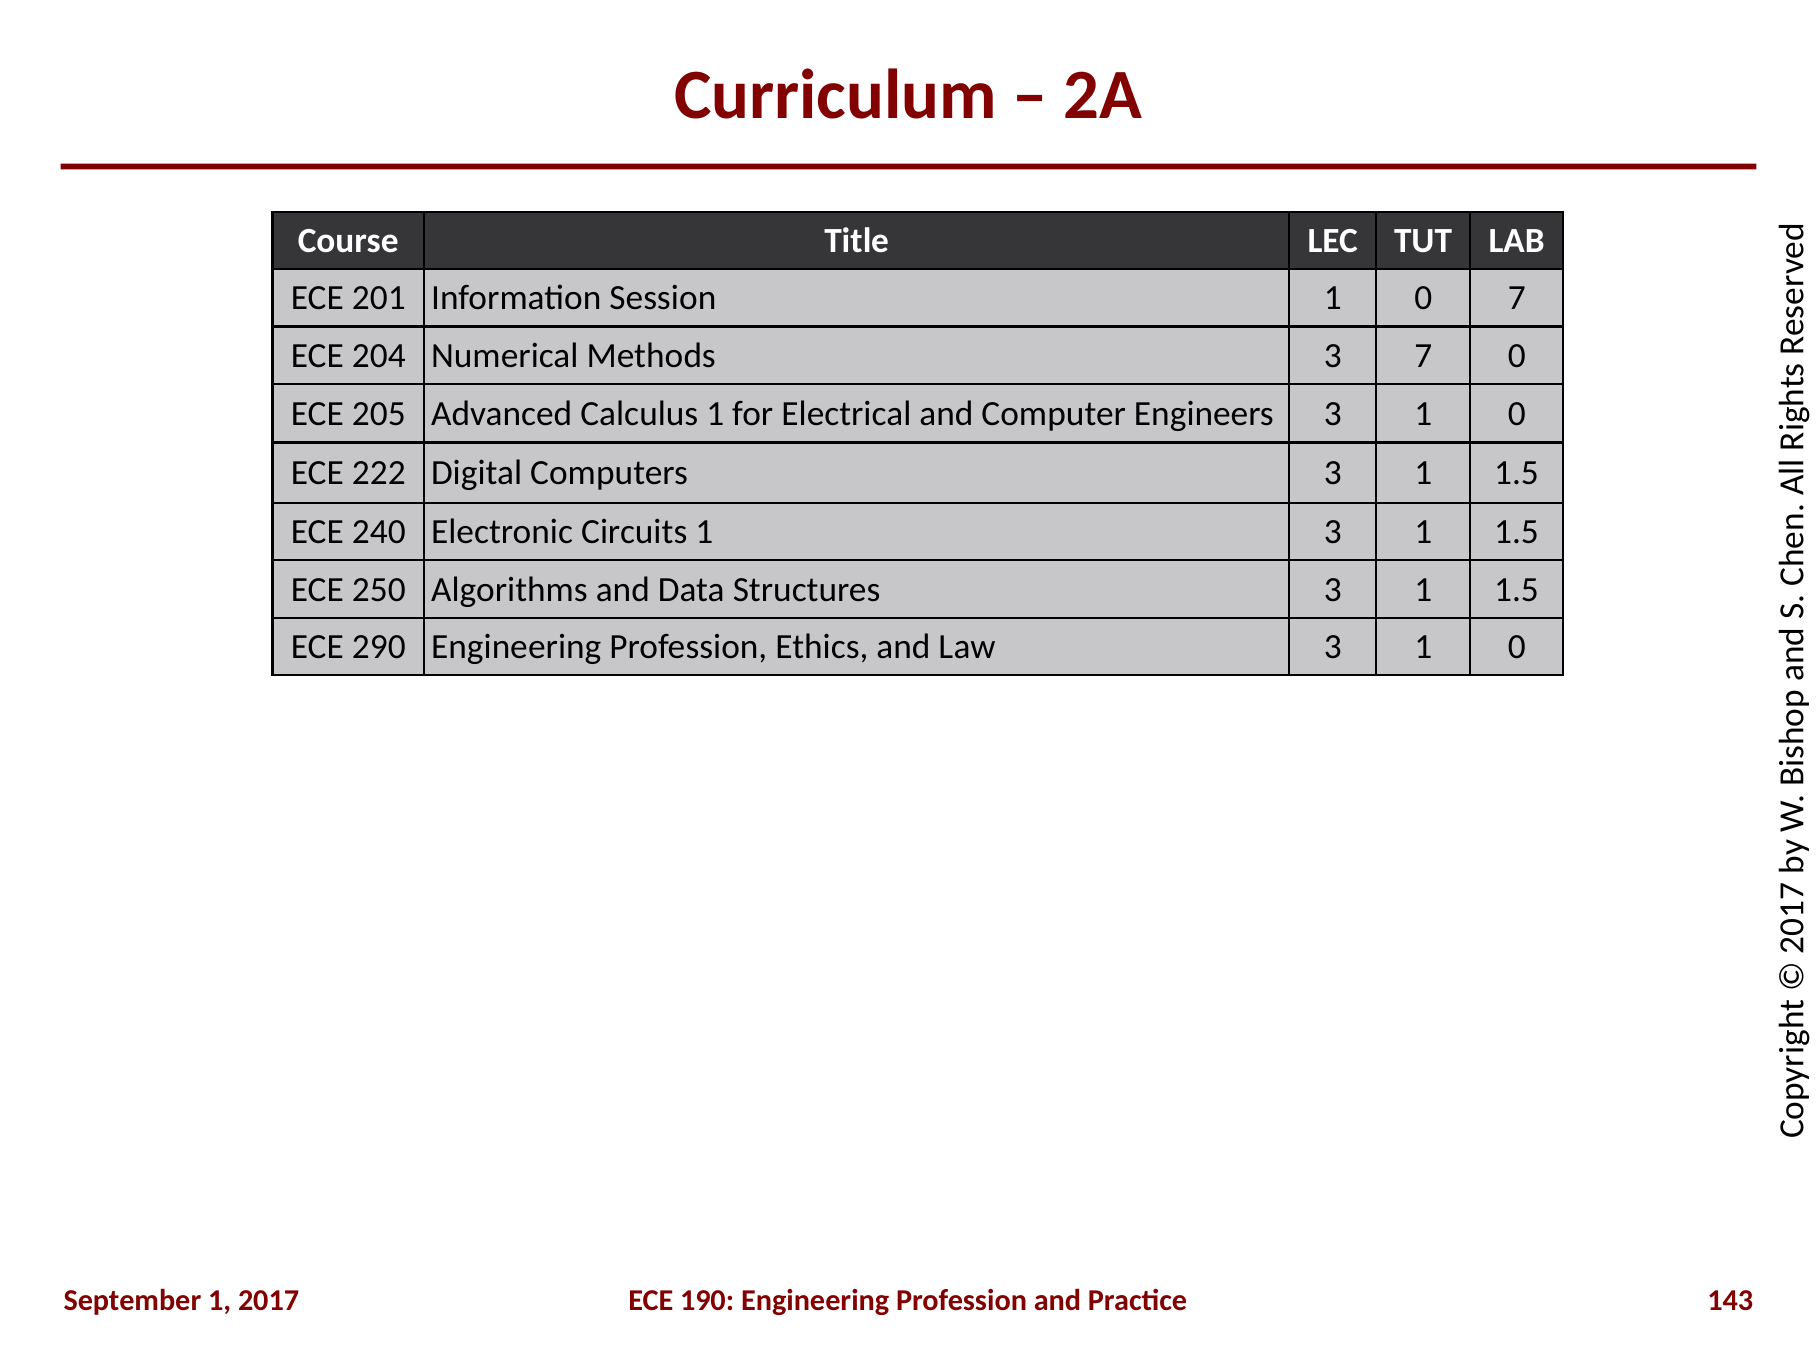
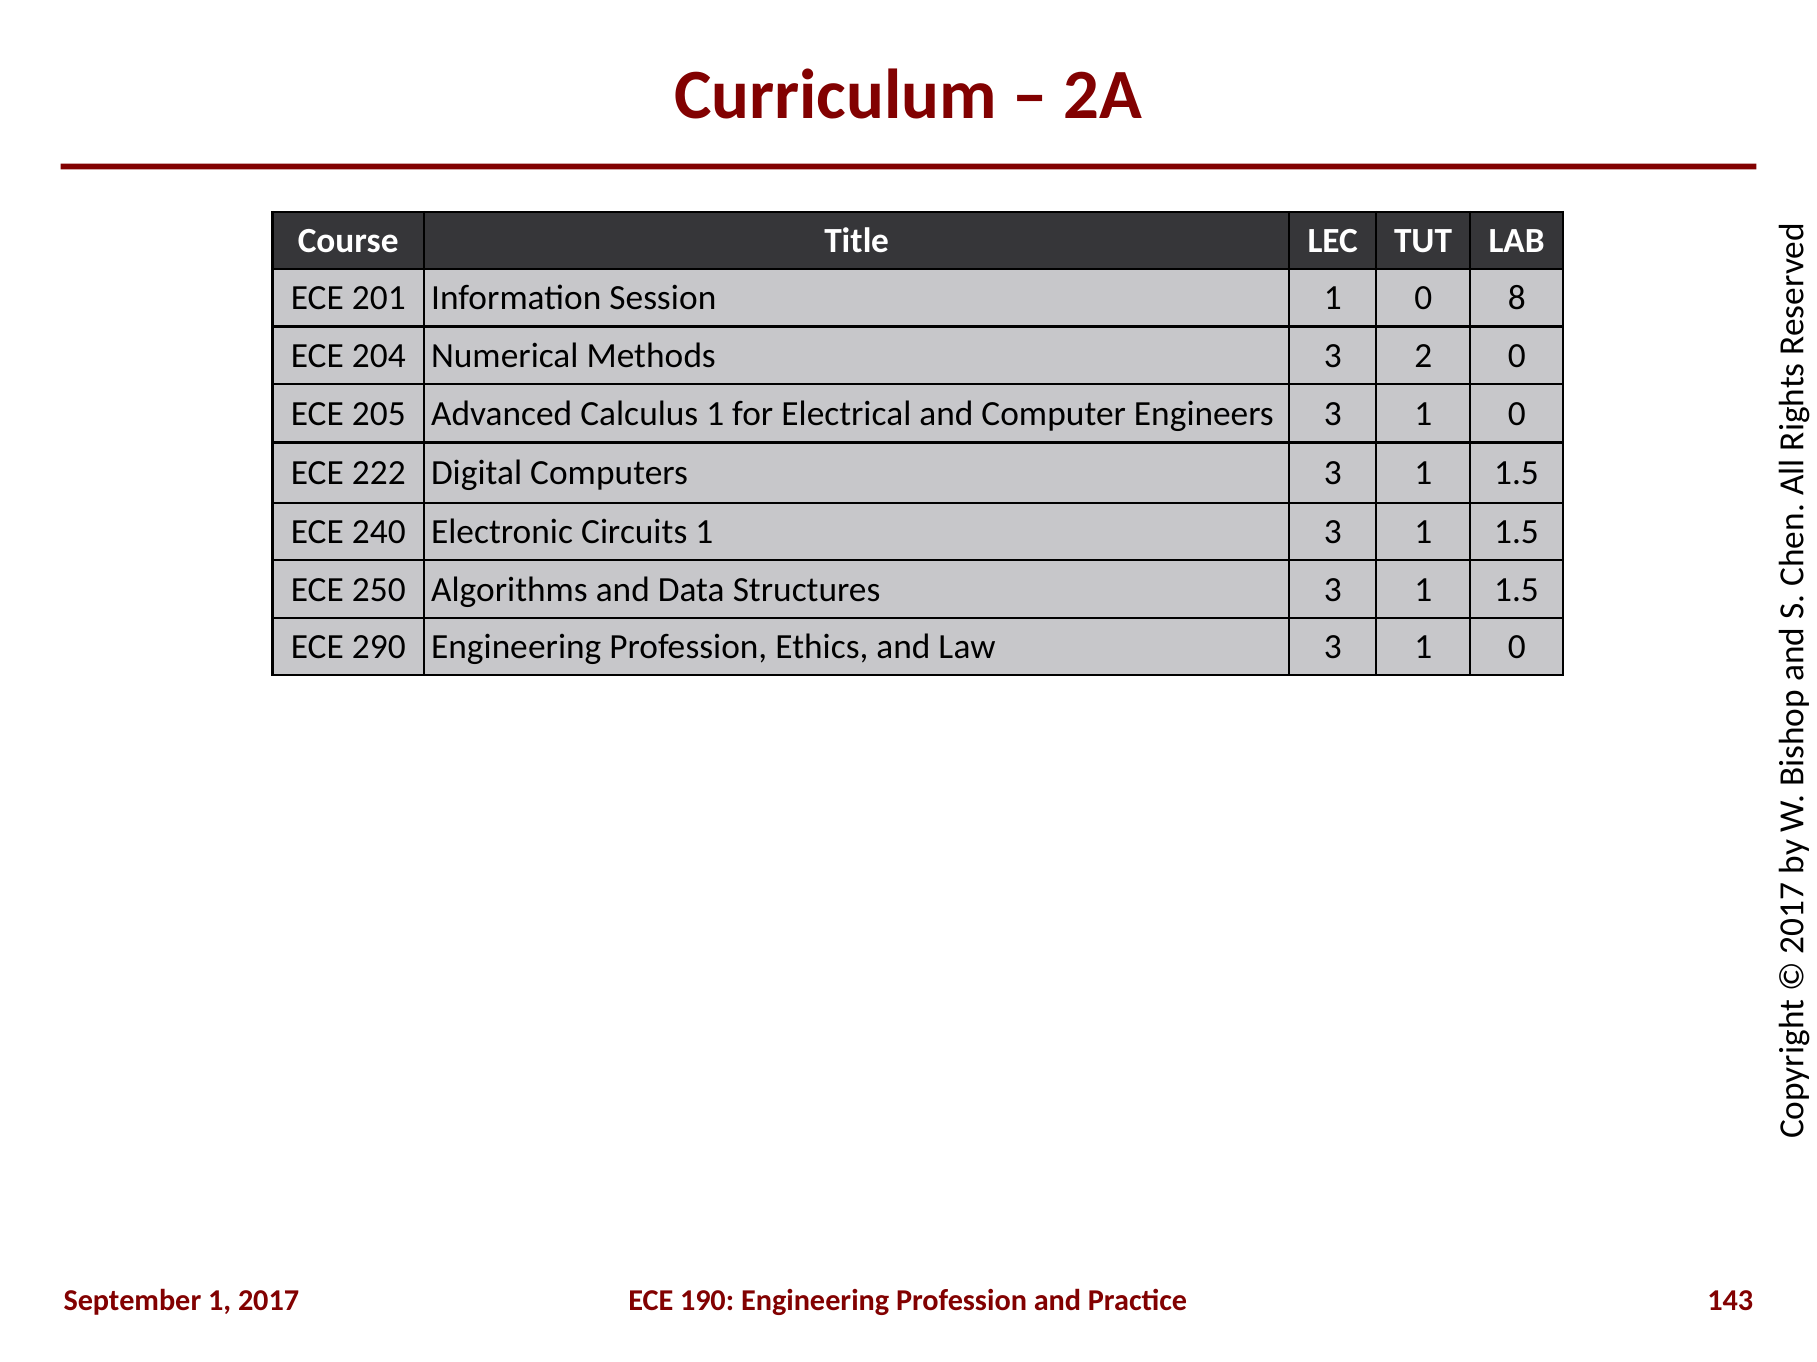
0 7: 7 -> 8 (1517, 298)
3 7: 7 -> 2 (1423, 356)
